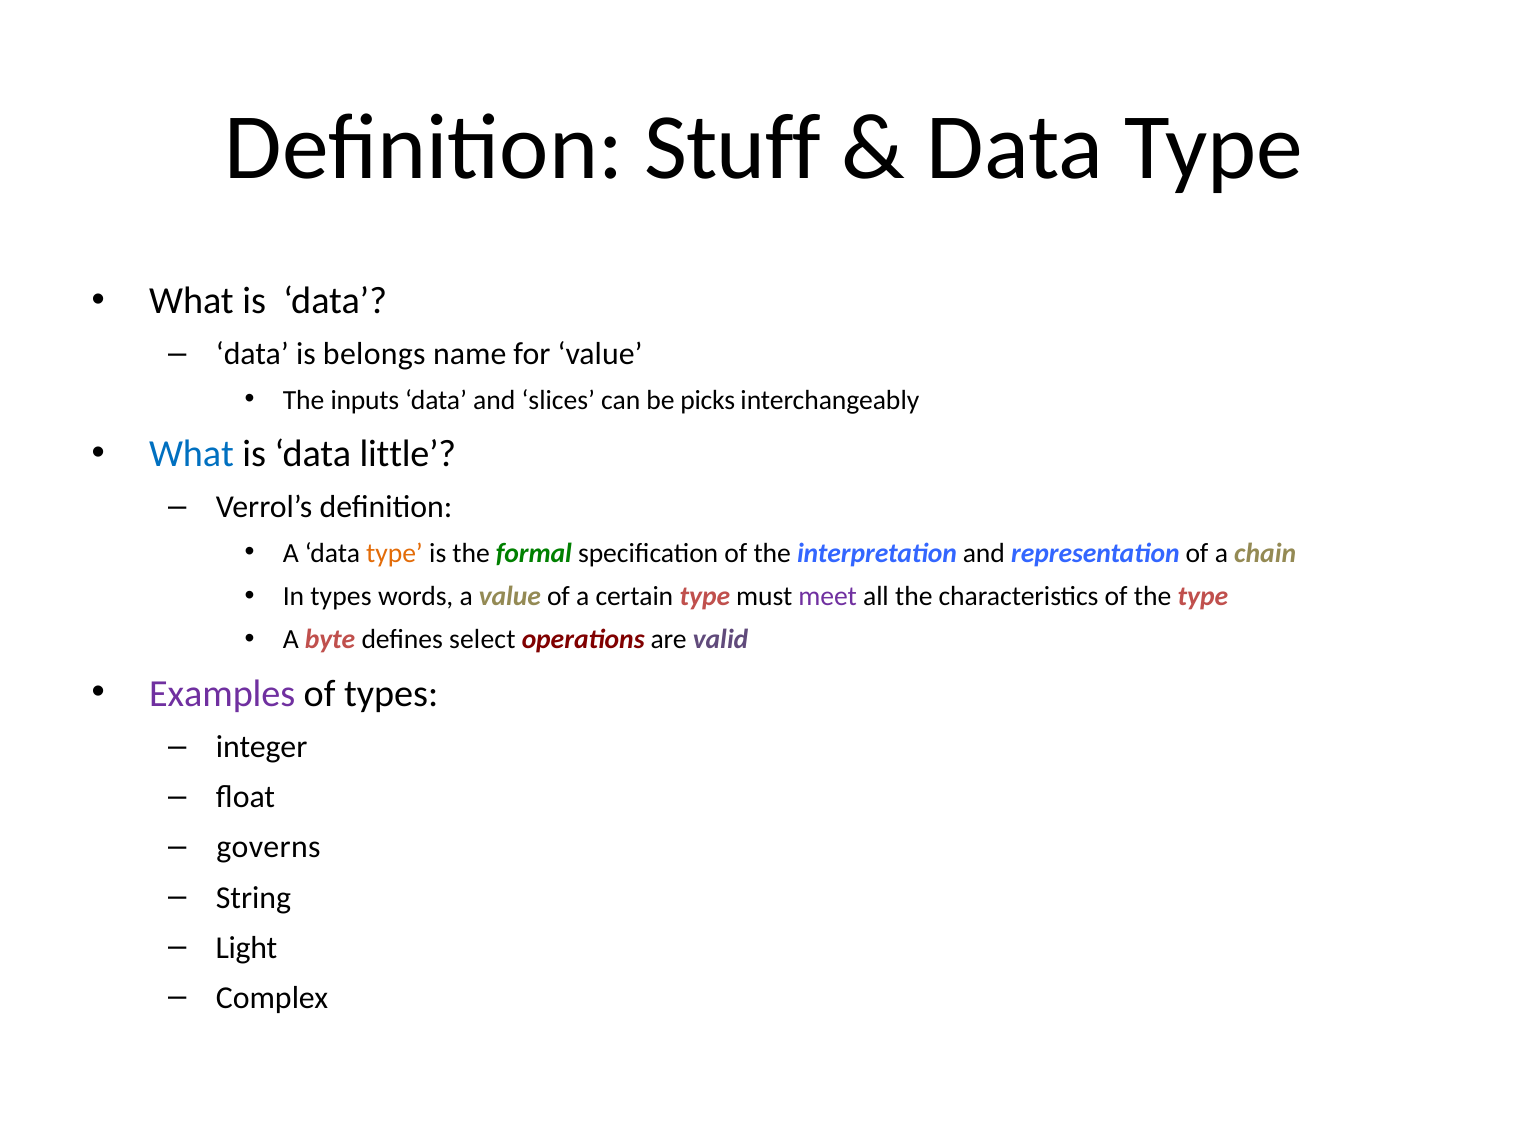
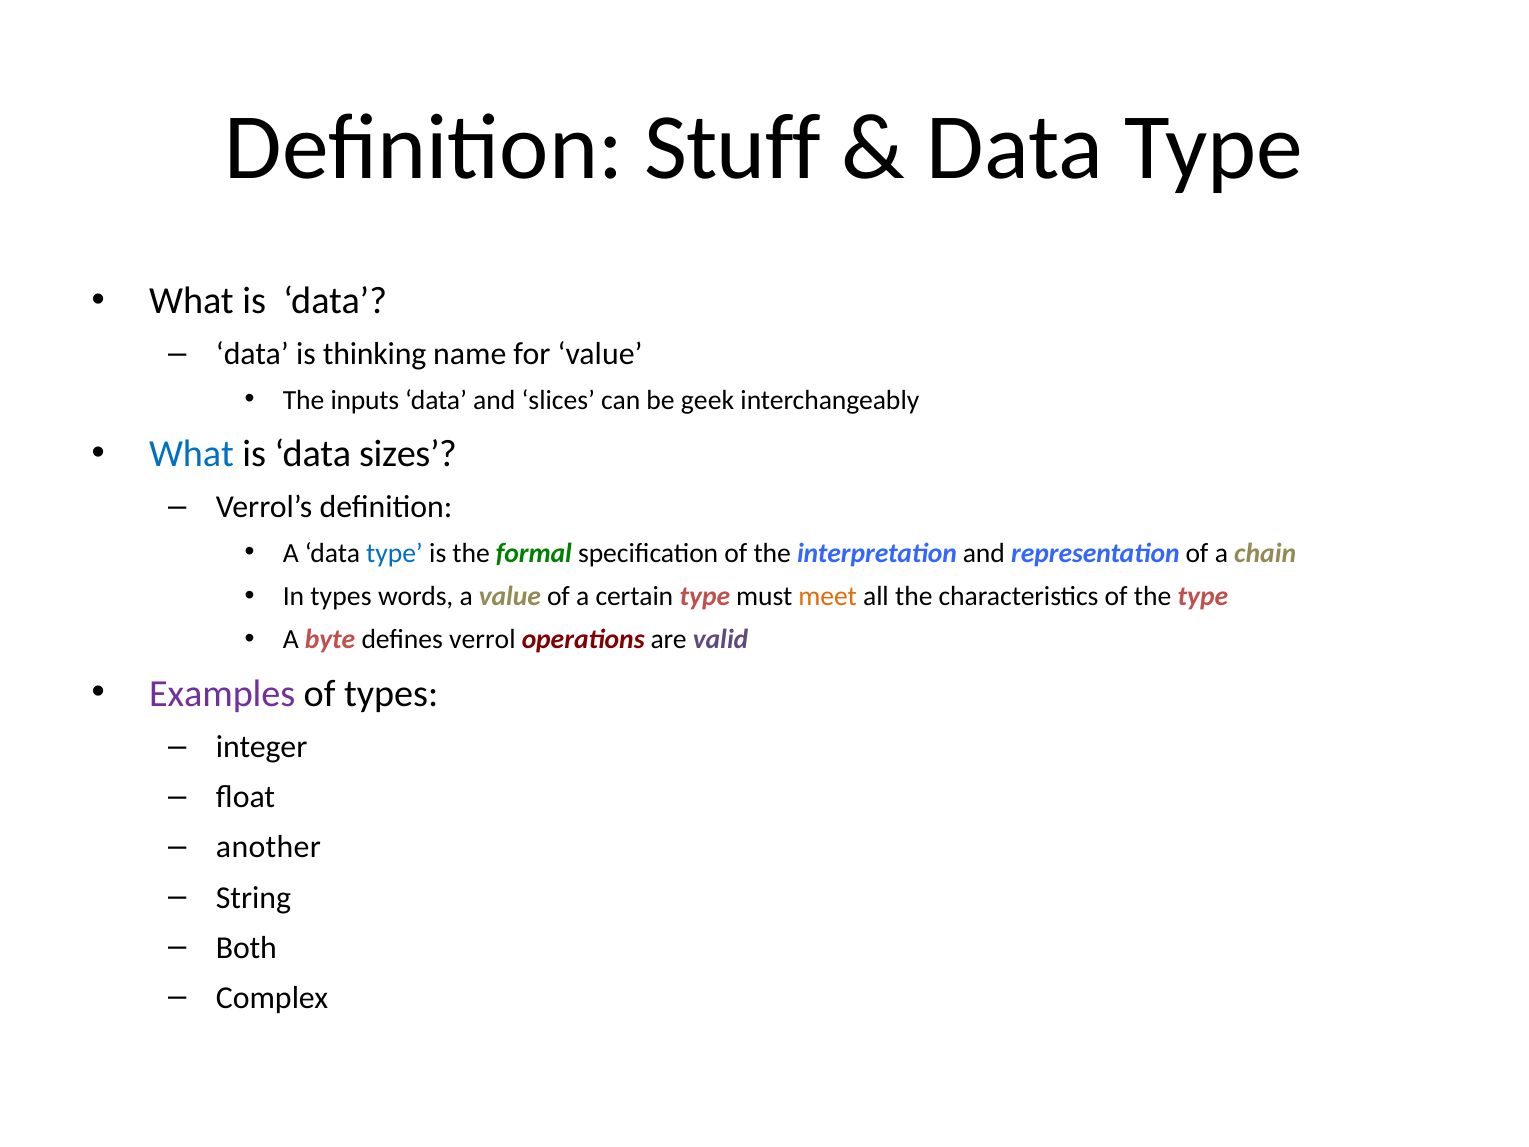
belongs: belongs -> thinking (375, 354)
picks: picks -> geek (708, 400)
little: little -> sizes (408, 454)
type colour: orange -> blue (395, 553)
meet colour: purple -> orange (828, 596)
select: select -> verrol (482, 640)
governs: governs -> another (268, 847)
Light: Light -> Both (246, 948)
